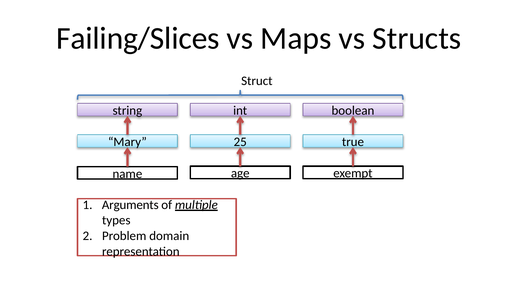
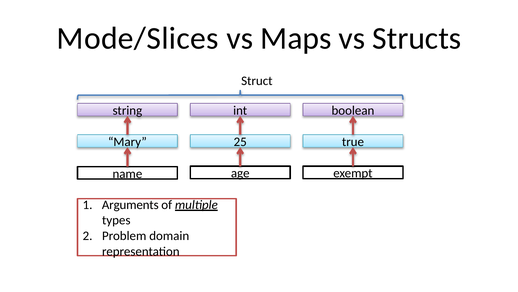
Failing/Slices: Failing/Slices -> Mode/Slices (138, 38)
